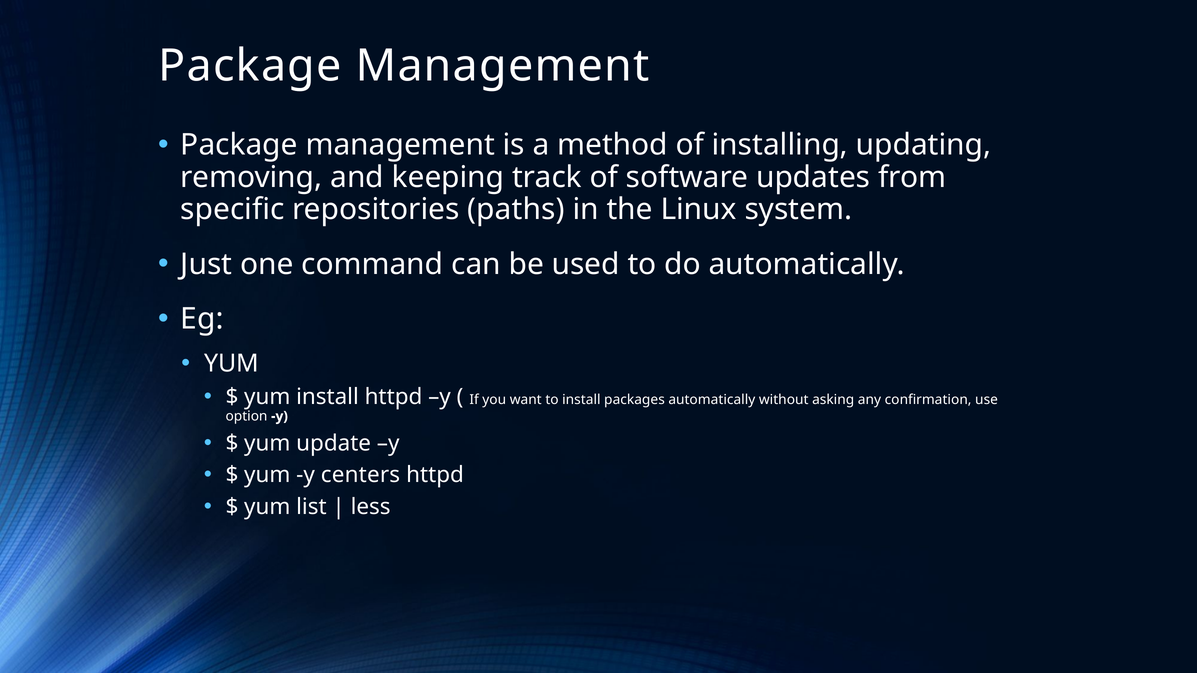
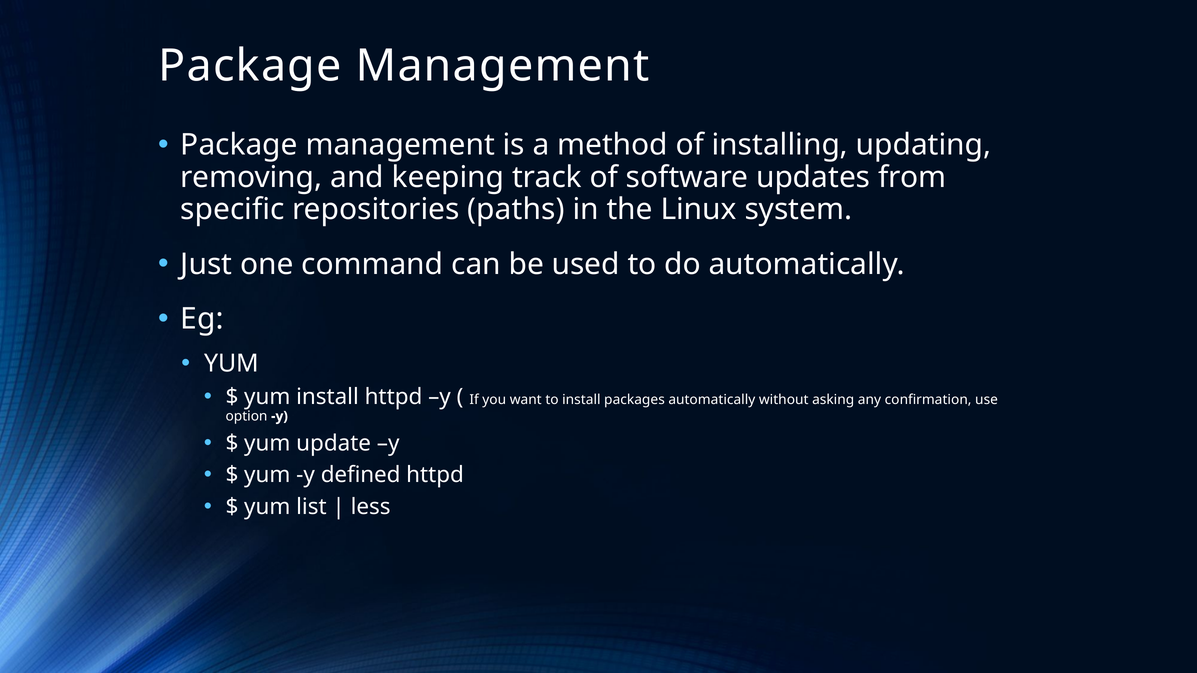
centers: centers -> defined (361, 475)
